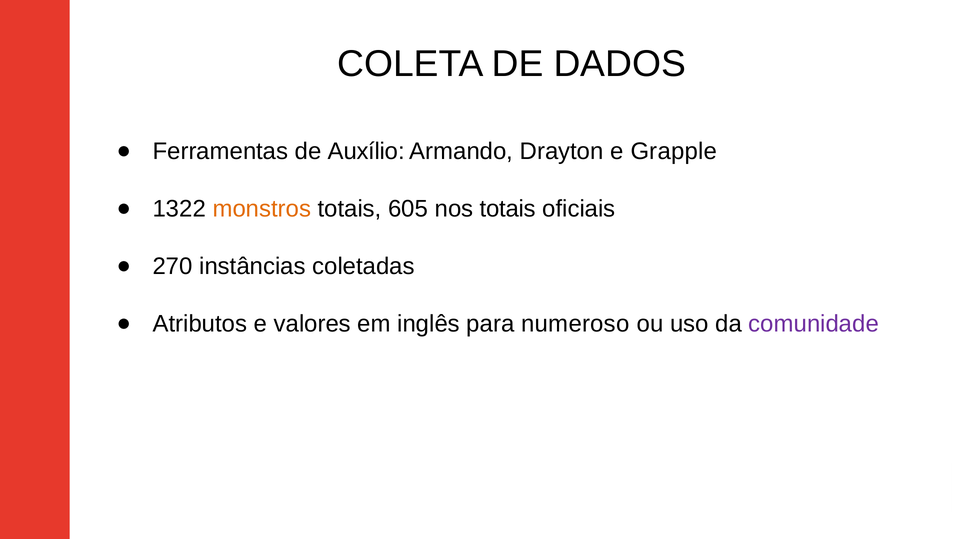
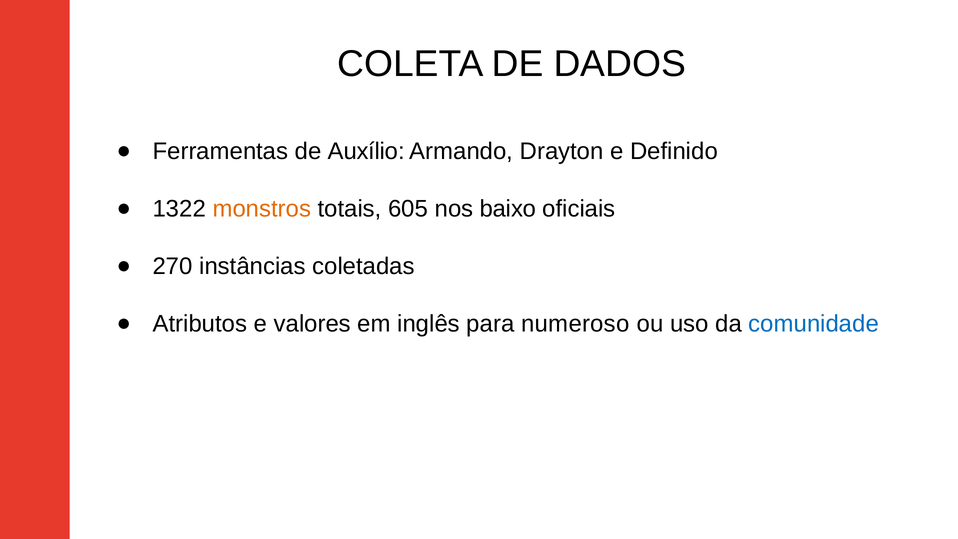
Grapple: Grapple -> Definido (674, 152)
nos totais: totais -> baixo (508, 209)
comunidade colour: purple -> blue (814, 324)
